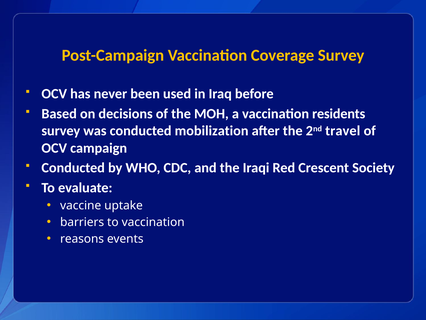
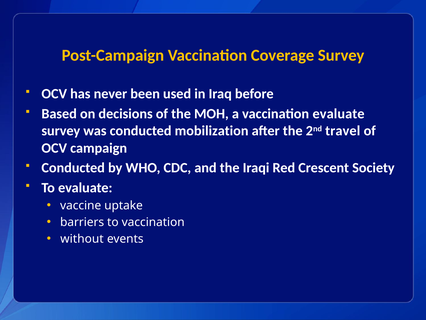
vaccination residents: residents -> evaluate (339, 114)
reasons: reasons -> without (82, 238)
